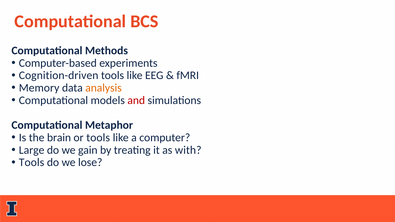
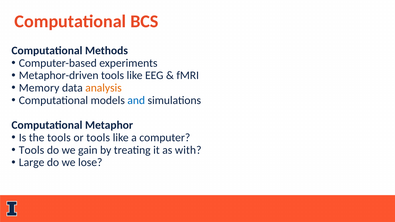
Cognition-driven: Cognition-driven -> Metaphor-driven (59, 75)
and colour: red -> blue (136, 100)
the brain: brain -> tools (59, 138)
Large: Large -> Tools (32, 150)
Tools: Tools -> Large (32, 163)
